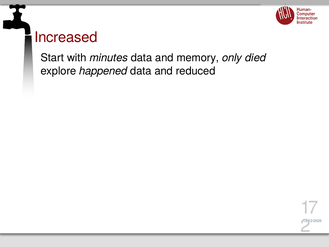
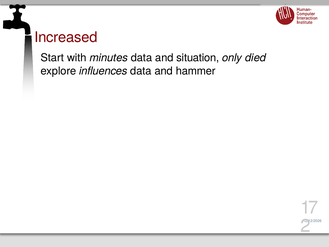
memory: memory -> situation (198, 58)
happened: happened -> influences (103, 71)
reduced: reduced -> hammer (196, 71)
